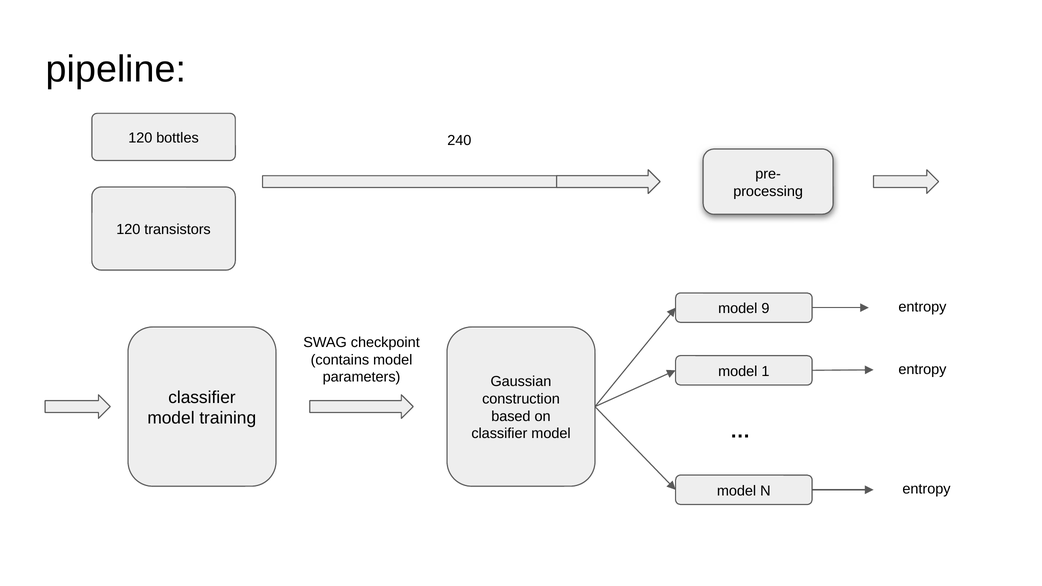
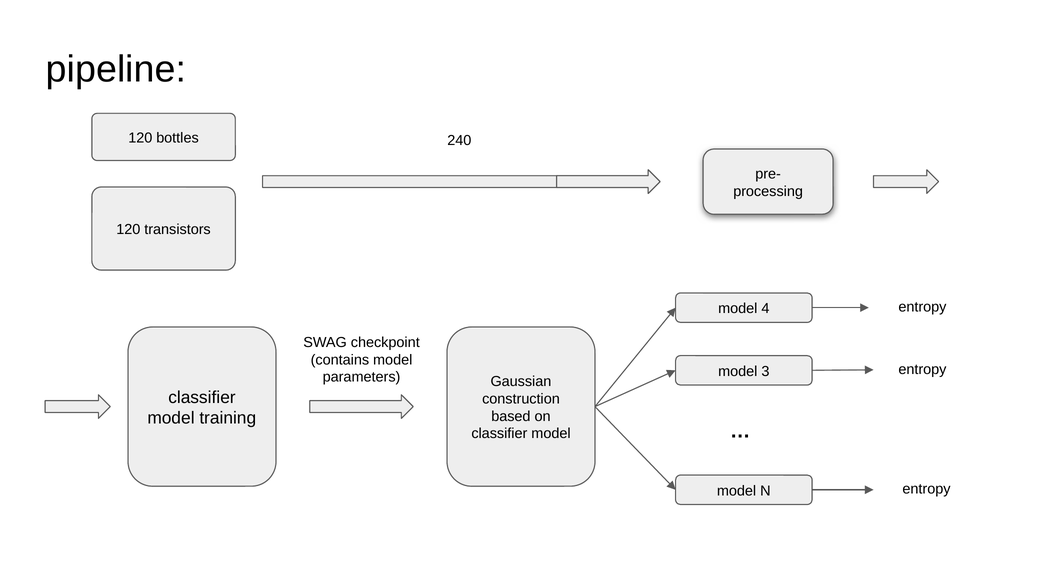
9: 9 -> 4 (765, 309)
1: 1 -> 3 (765, 371)
